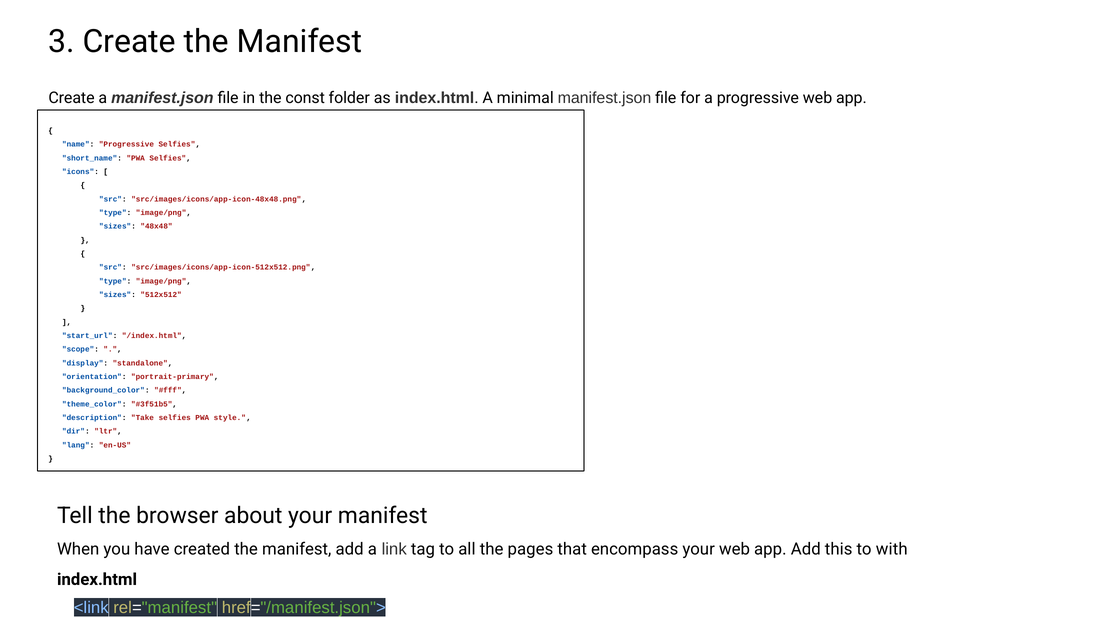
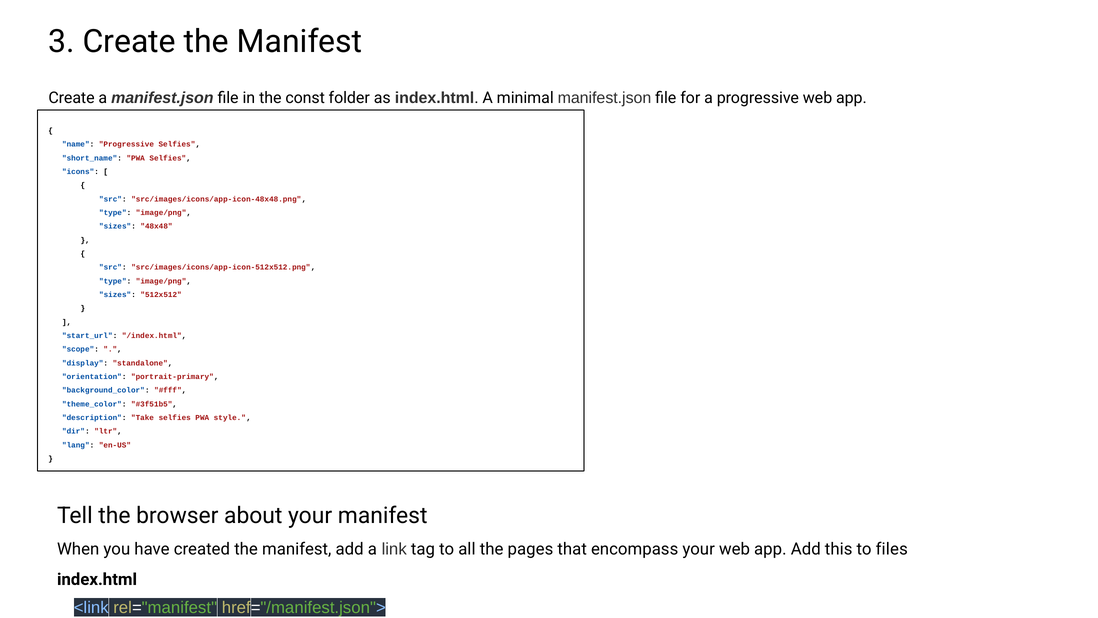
with: with -> files (892, 549)
